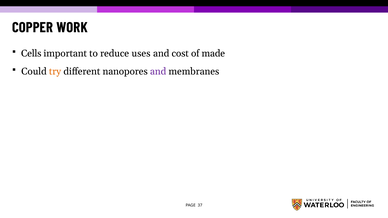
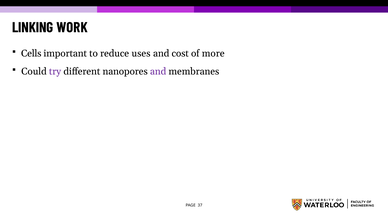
COPPER: COPPER -> LINKING (33, 28)
made: made -> more (213, 53)
try colour: orange -> purple (55, 72)
